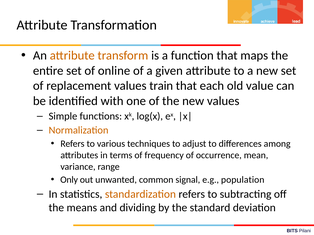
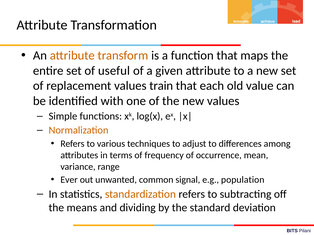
online: online -> useful (114, 71)
Only: Only -> Ever (69, 180)
